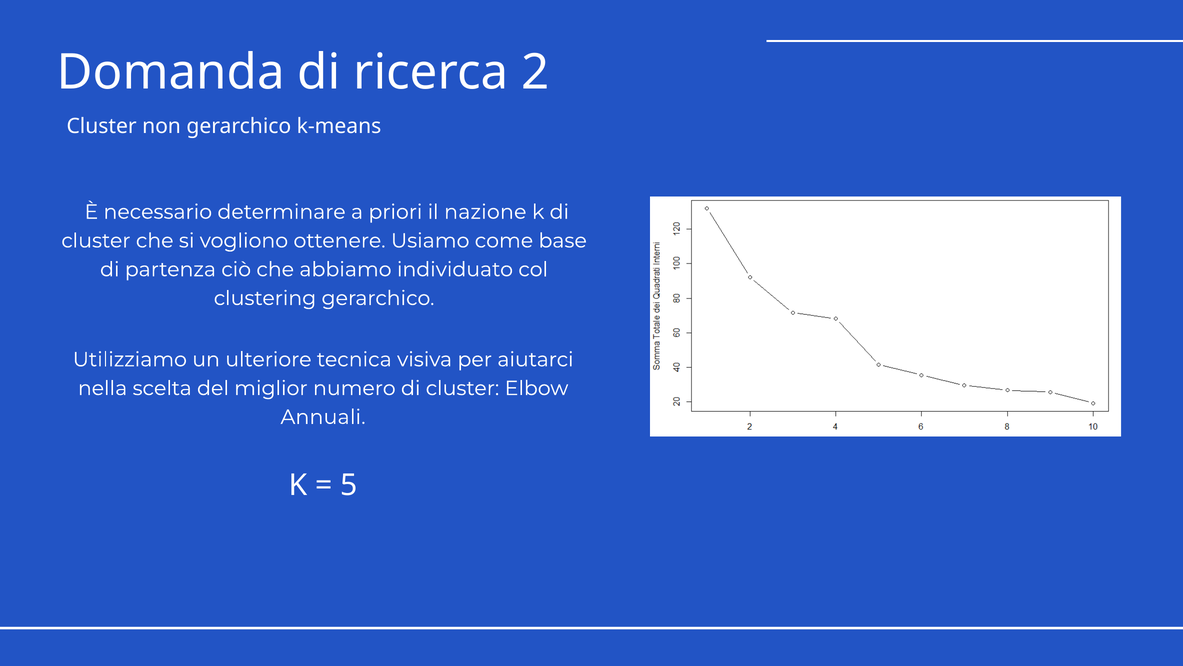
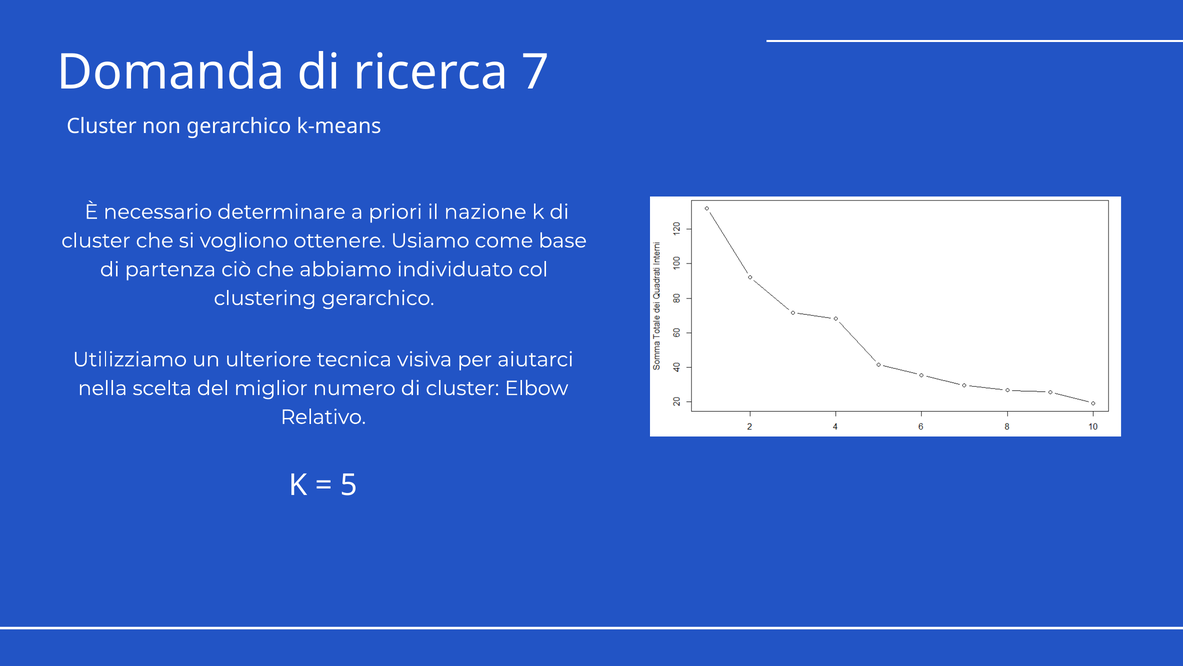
2: 2 -> 7 (535, 72)
Annuali: Annuali -> Relativo (323, 417)
